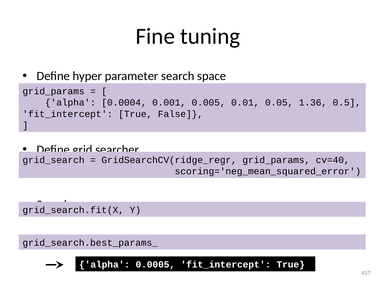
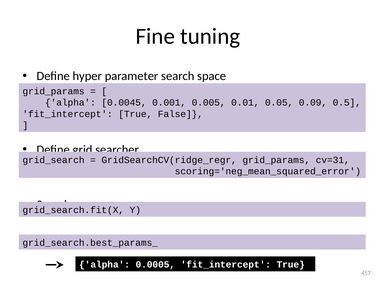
0.0004: 0.0004 -> 0.0045 (124, 103)
1.36: 1.36 -> 0.09 (313, 103)
cv=40: cv=40 -> cv=31 (333, 160)
